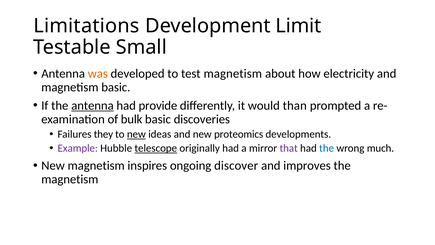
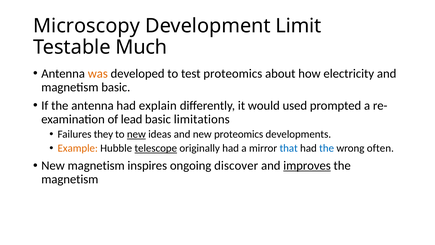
Limitations: Limitations -> Microscopy (87, 26)
Small: Small -> Much (141, 47)
test magnetism: magnetism -> proteomics (233, 74)
antenna underline: present -> none (92, 105)
provide: provide -> explain (158, 105)
than: than -> used (295, 105)
bulk: bulk -> lead (132, 119)
discoveries: discoveries -> limitations (202, 119)
Example colour: purple -> orange (78, 148)
that colour: purple -> blue (289, 148)
much: much -> often (380, 148)
improves underline: none -> present (307, 165)
